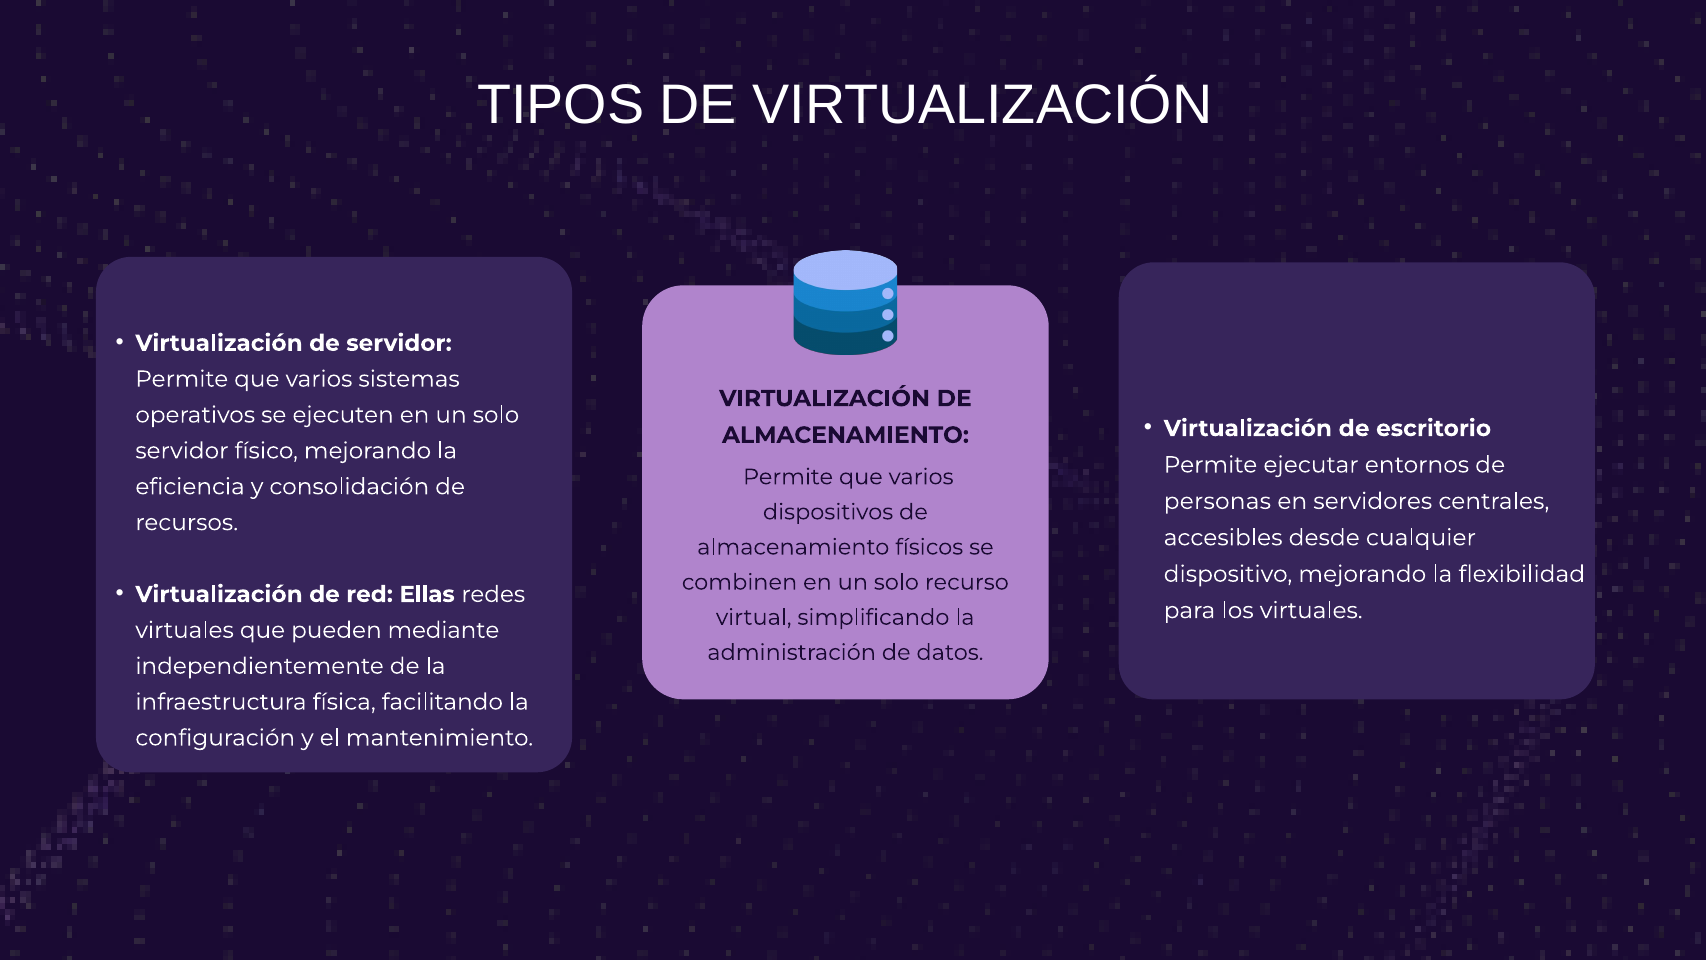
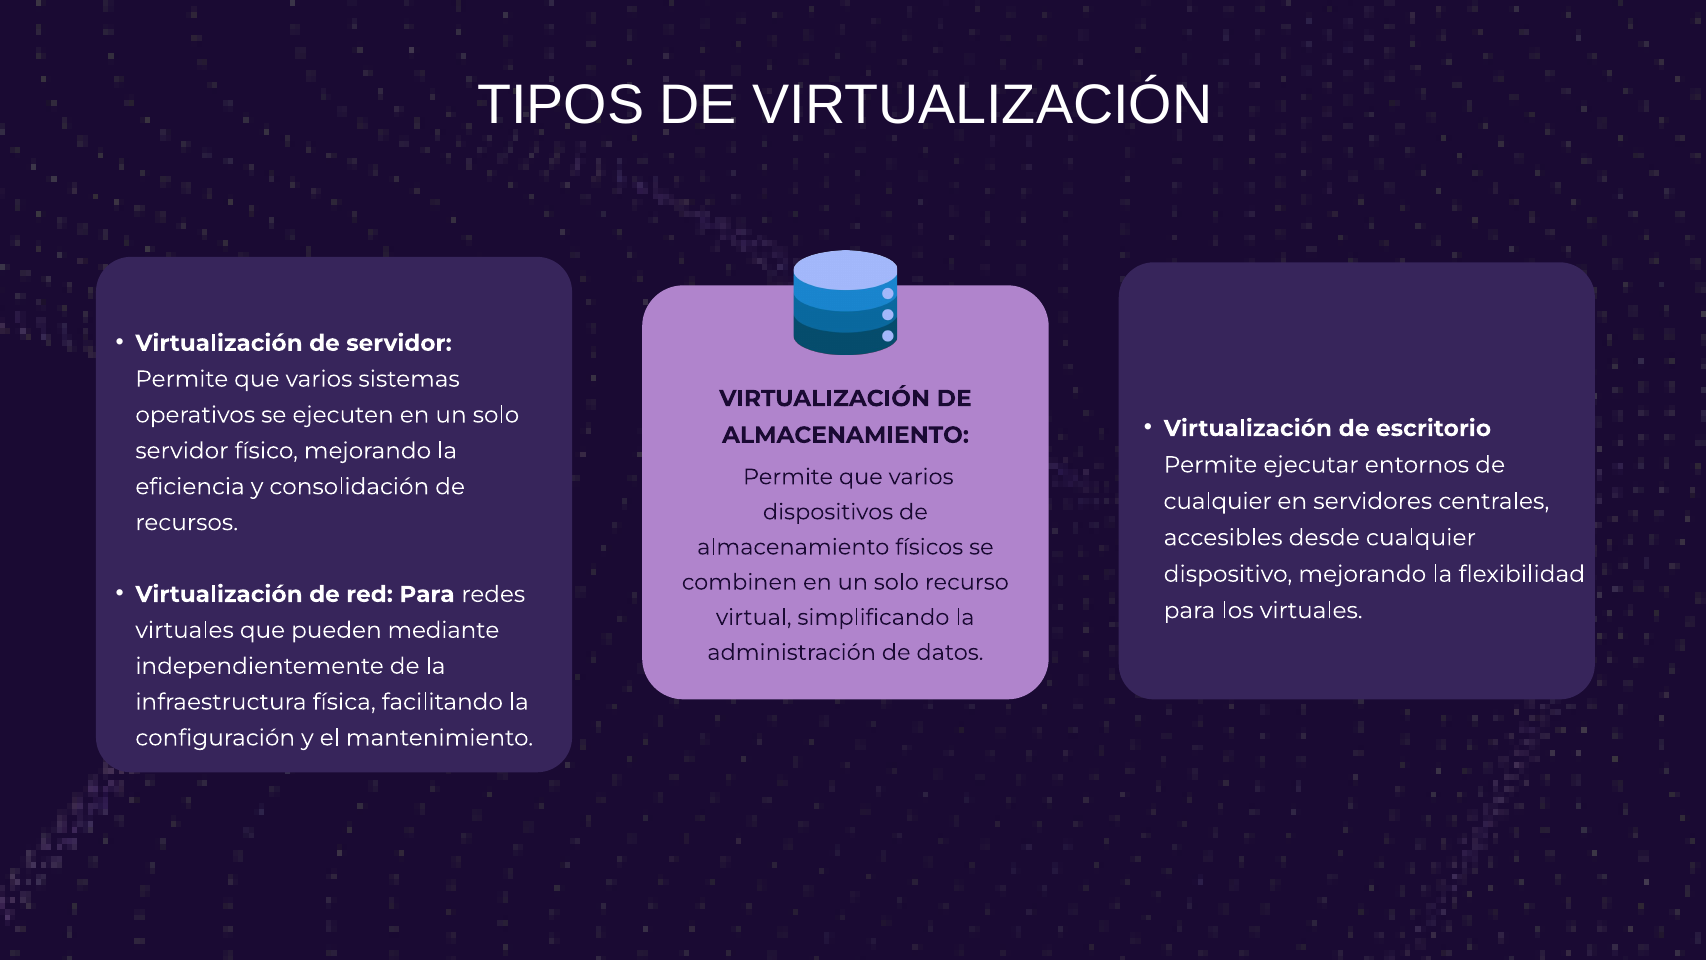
personas: personas -> cualquier (1218, 501)
red Ellas: Ellas -> Para (427, 594)
